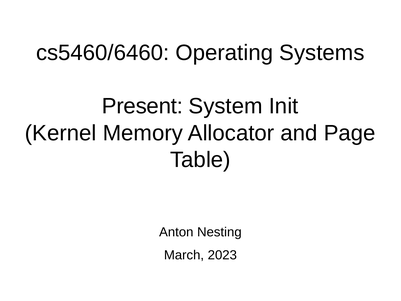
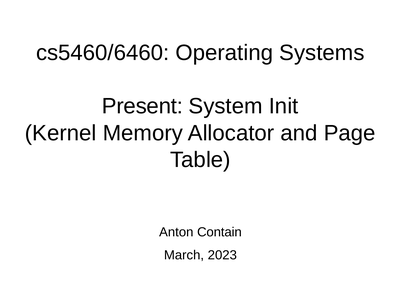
Nesting: Nesting -> Contain (219, 232)
